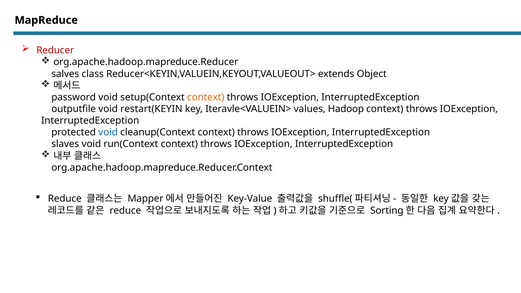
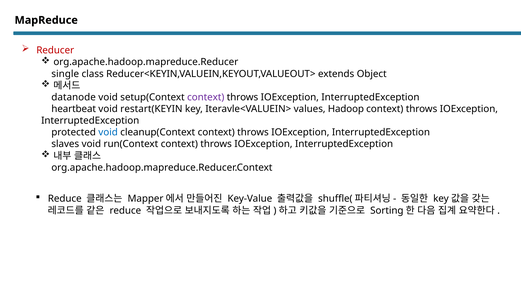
salves: salves -> single (65, 74)
password: password -> datanode (74, 97)
context colour: orange -> purple (206, 97)
outputfile: outputfile -> heartbeat (74, 109)
